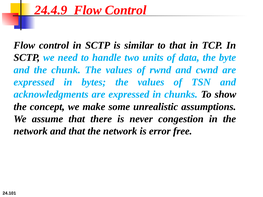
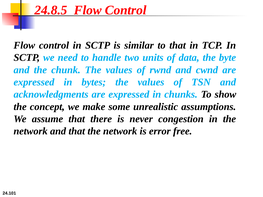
24.4.9: 24.4.9 -> 24.8.5 (51, 10)
